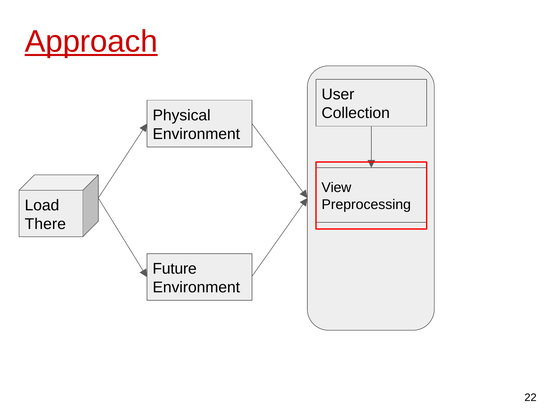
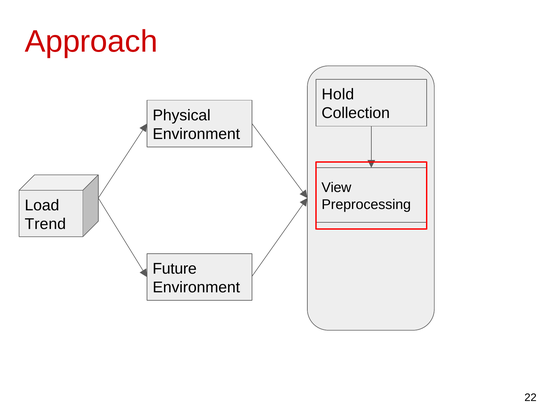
Approach underline: present -> none (91, 42)
User: User -> Hold (338, 95)
There: There -> Trend (45, 224)
